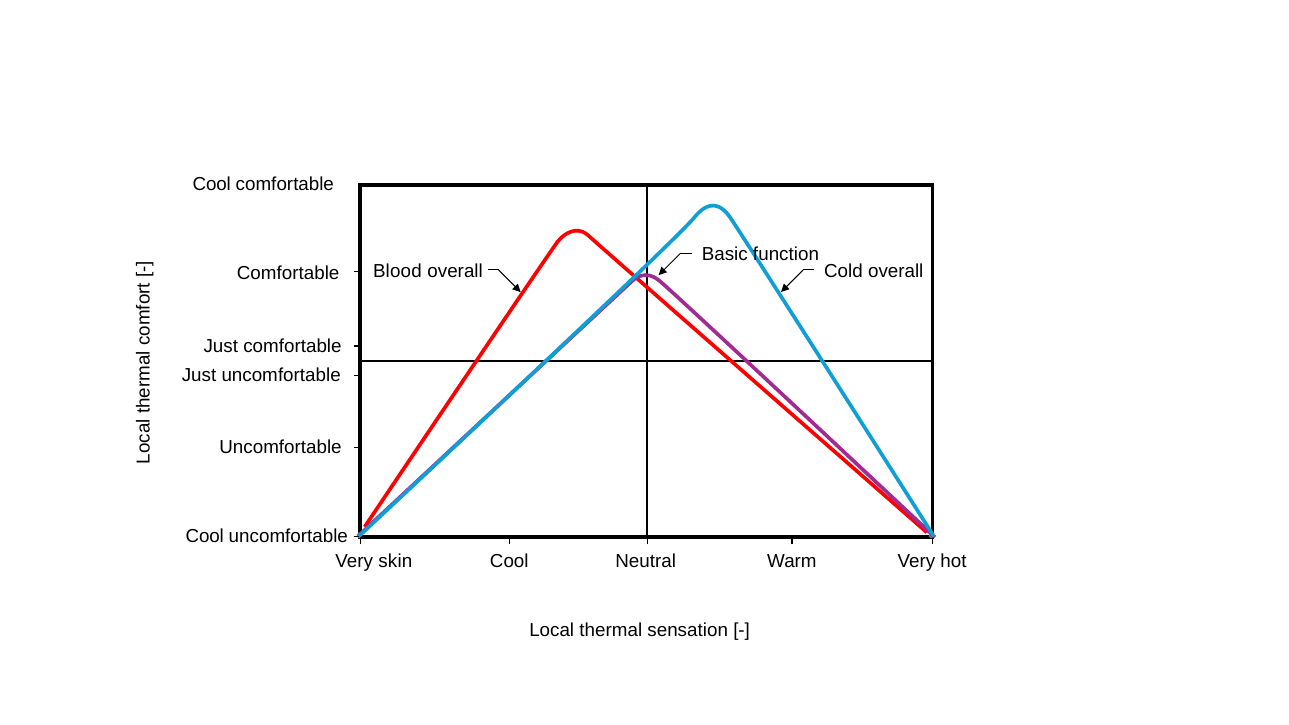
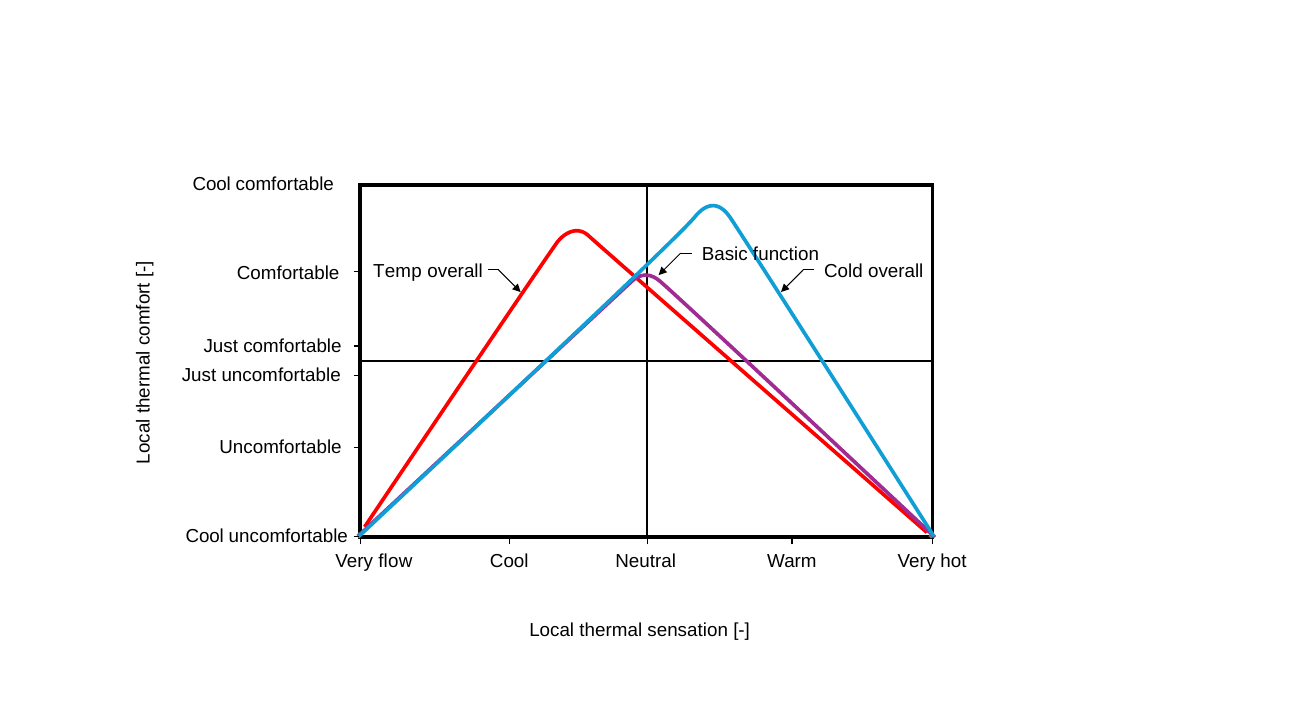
Blood: Blood -> Temp (397, 271)
skin: skin -> flow (395, 561)
